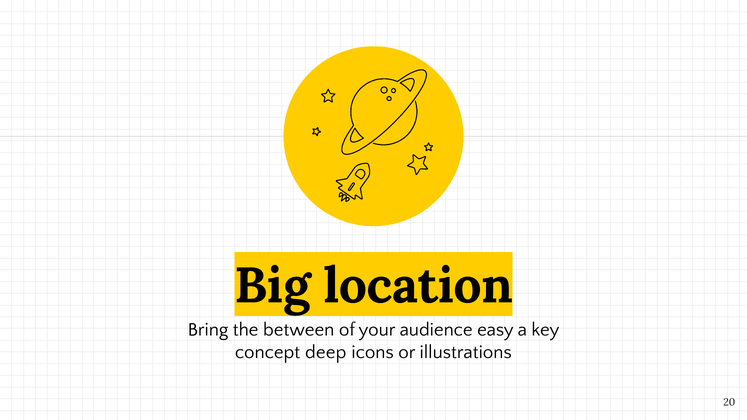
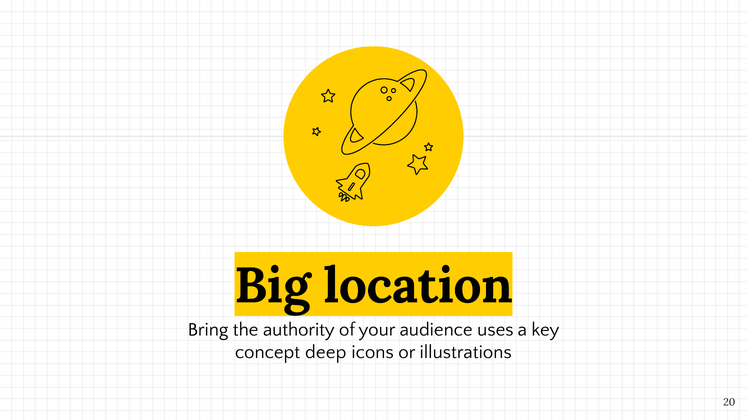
between: between -> authority (299, 330)
easy: easy -> uses (495, 330)
